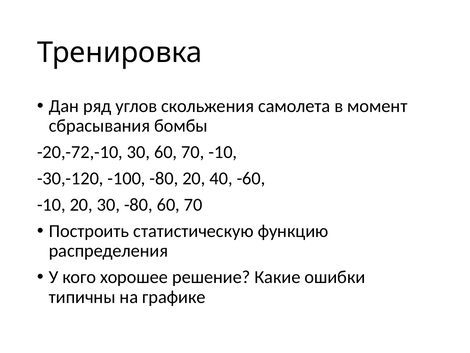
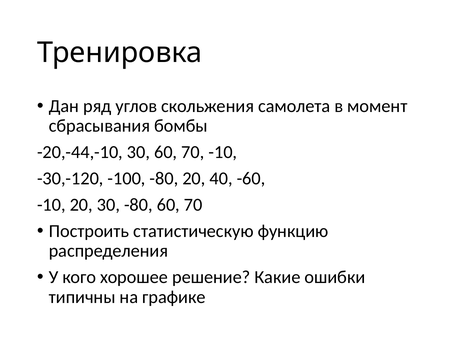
-20,-72,-10: -20,-72,-10 -> -20,-44,-10 (80, 152)
